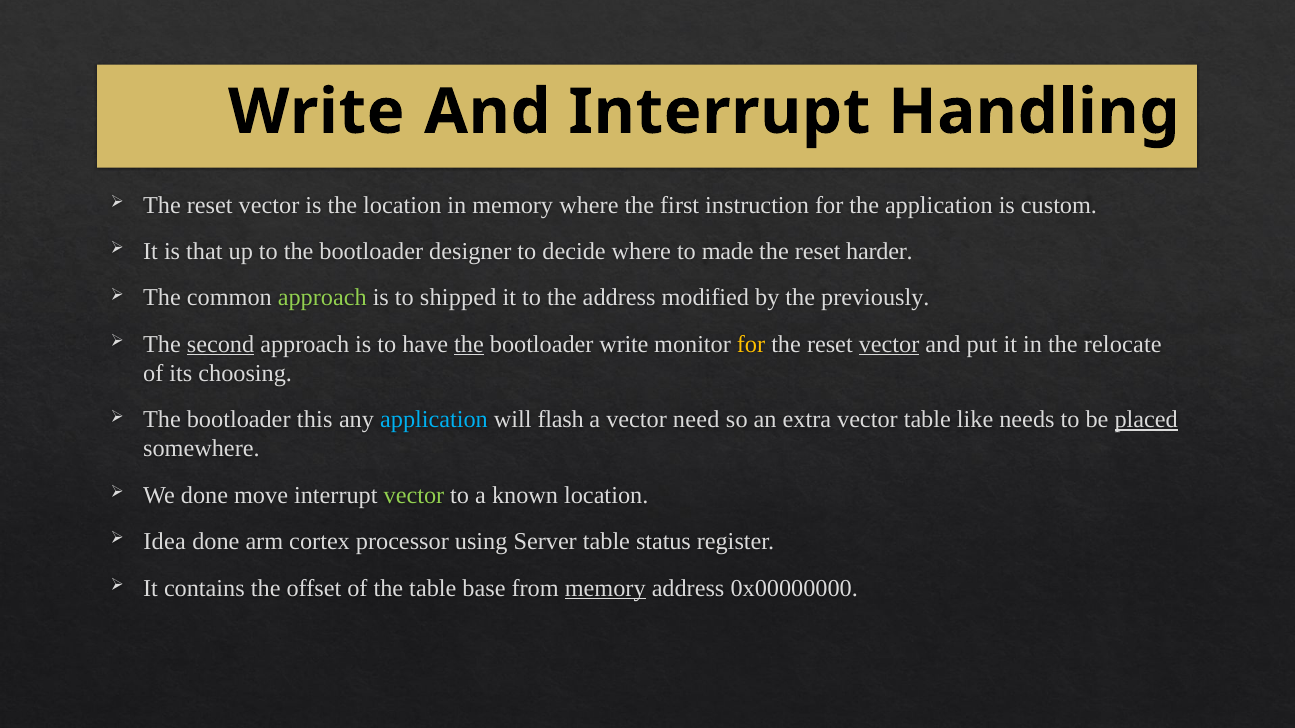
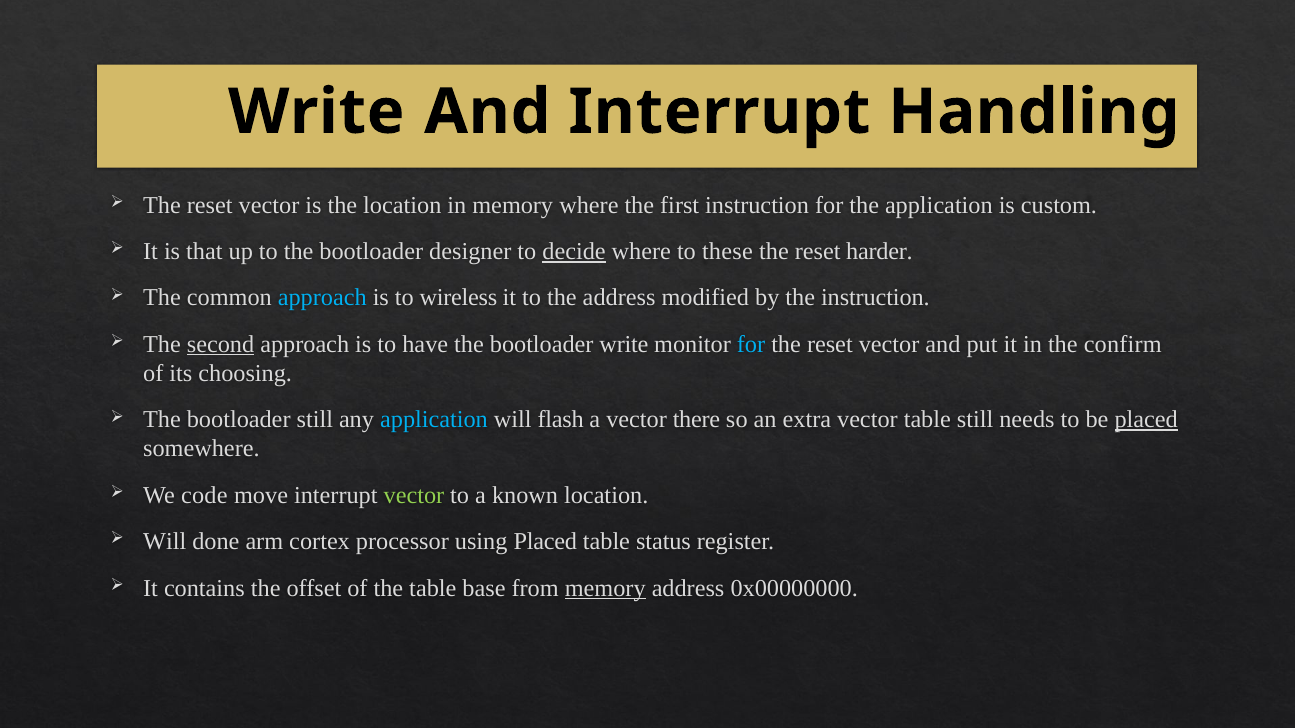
decide underline: none -> present (574, 252)
made: made -> these (727, 252)
approach colour: light green -> light blue (322, 298)
shipped: shipped -> wireless (458, 298)
the previously: previously -> instruction (875, 298)
the underline: present -> none (469, 344)
for colour: yellow -> light blue (751, 344)
vector underline: present -> none (889, 344)
relocate: relocate -> confirm (1123, 344)
bootloader this: this -> still (315, 420)
need: need -> there (697, 420)
table like: like -> still (975, 420)
We done: done -> code (204, 496)
Idea: Idea -> Will (165, 542)
using Server: Server -> Placed (545, 542)
